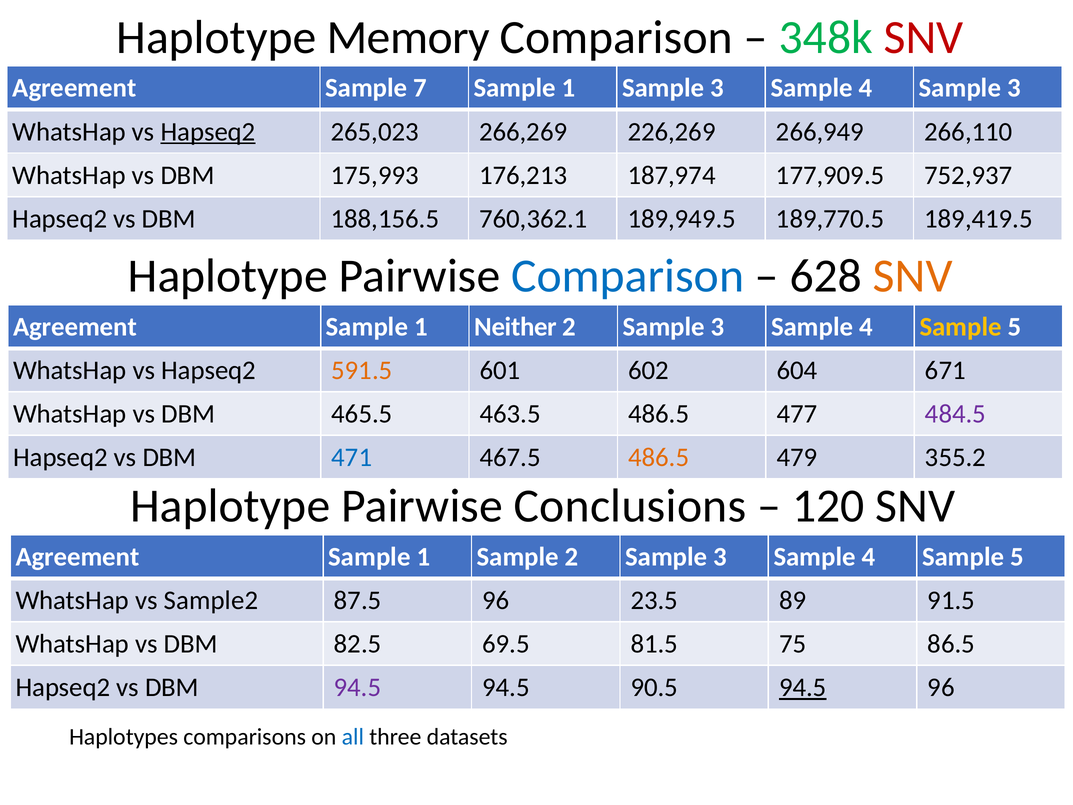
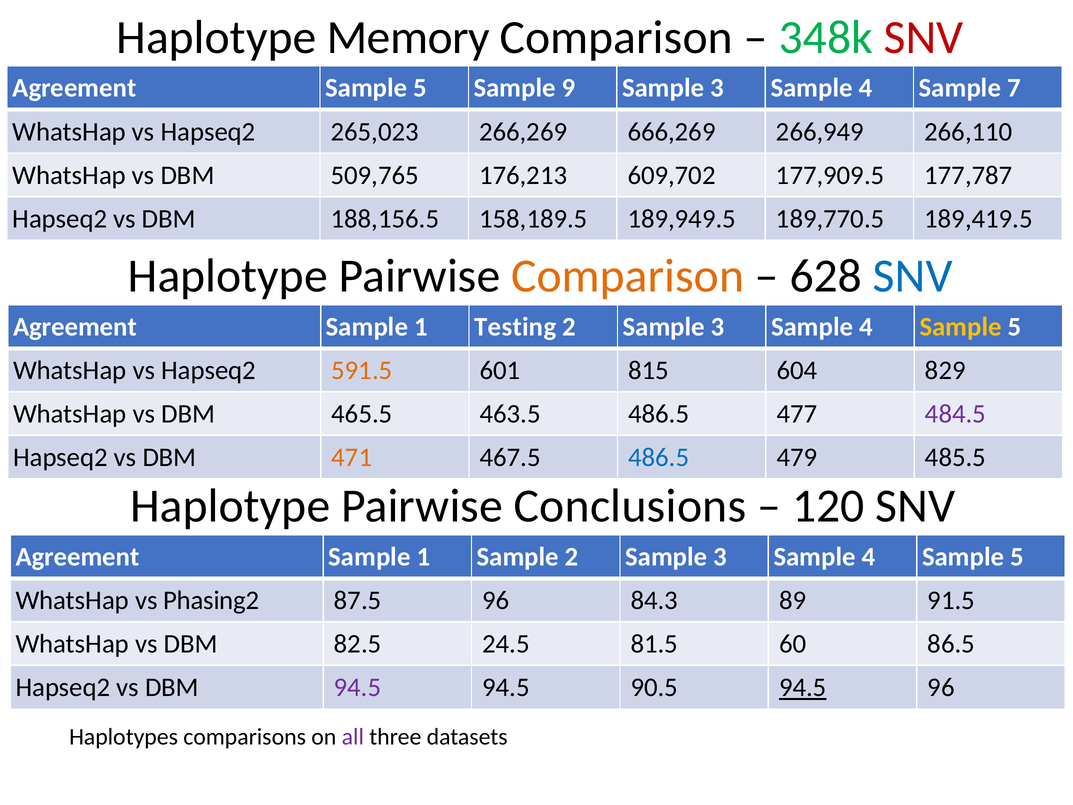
Agreement Sample 7: 7 -> 5 (420, 88)
1: 1 -> 9 (569, 88)
4 Sample 3: 3 -> 7 (1014, 88)
Hapseq2 underline: present -> none (208, 132)
226,269: 226,269 -> 666,269 (672, 132)
175,993: 175,993 -> 509,765 (375, 175)
187,974: 187,974 -> 609,702 (672, 175)
752,937: 752,937 -> 177,787 (968, 175)
760,362.1: 760,362.1 -> 158,189.5 (533, 219)
Comparison colour: blue -> orange (628, 276)
SNV colour: orange -> blue (913, 276)
Neither: Neither -> Testing (515, 327)
602: 602 -> 815 (649, 370)
671: 671 -> 829 (945, 370)
471 colour: blue -> orange (352, 457)
486.5 colour: orange -> blue (659, 457)
355.2: 355.2 -> 485.5 (955, 457)
Sample2: Sample2 -> Phasing2 (211, 600)
23.5: 23.5 -> 84.3 (654, 600)
69.5: 69.5 -> 24.5 (506, 644)
75: 75 -> 60 (793, 644)
all colour: blue -> purple (353, 737)
